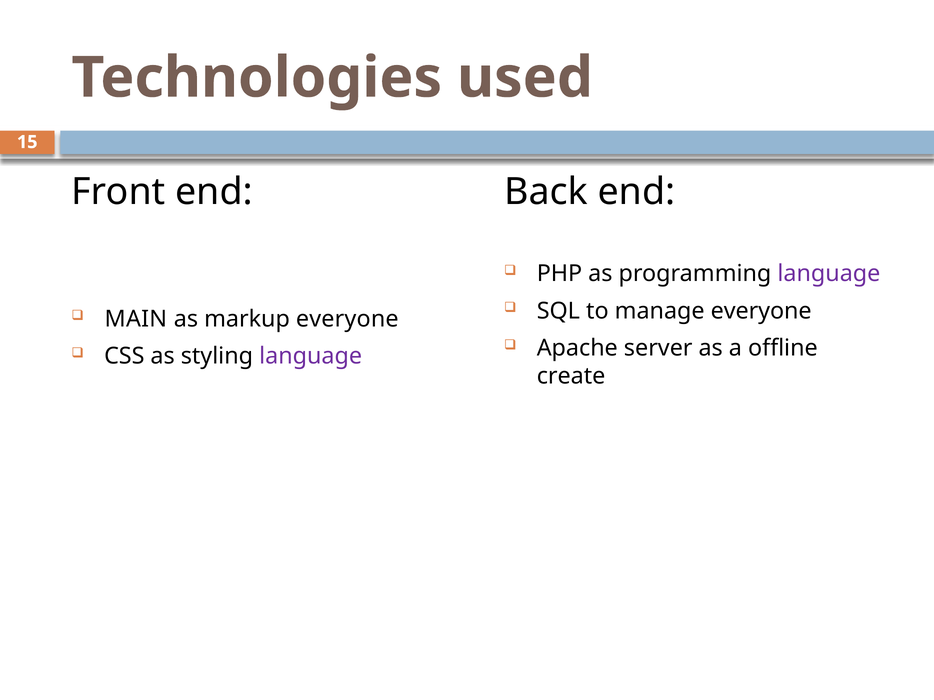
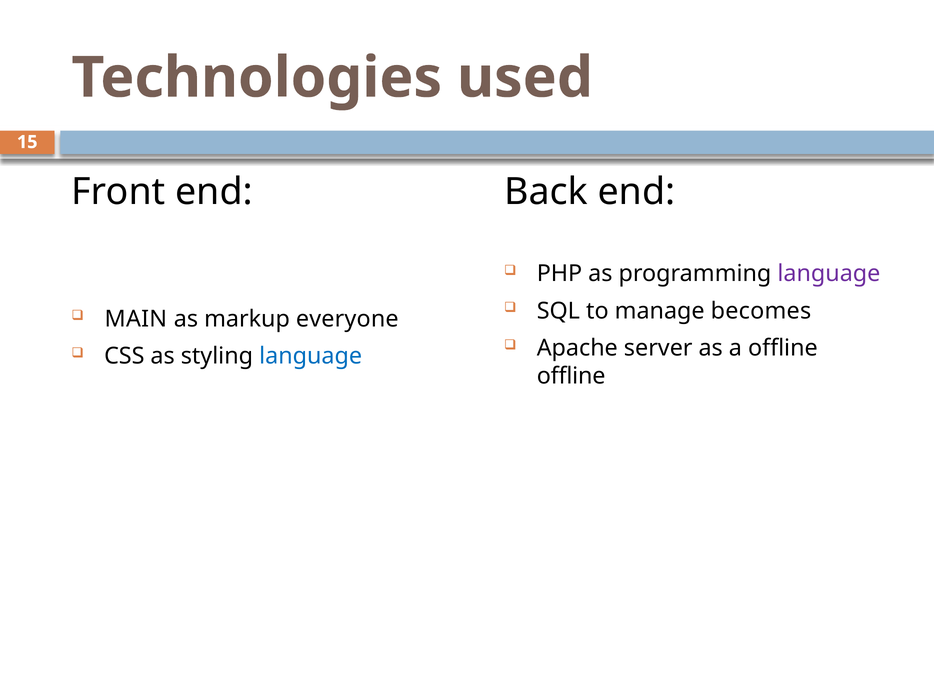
manage everyone: everyone -> becomes (761, 311)
language colour: purple -> blue (311, 356)
create: create -> offline (571, 376)
